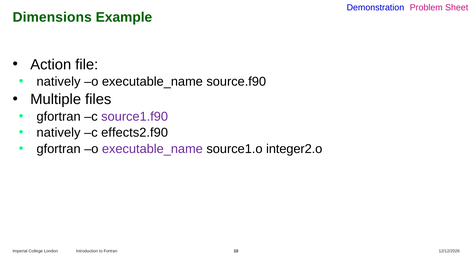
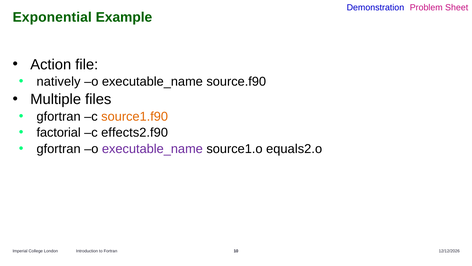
Dimensions: Dimensions -> Exponential (52, 17)
source1.f90 colour: purple -> orange (135, 116)
natively: natively -> factorial (59, 132)
integer2.o: integer2.o -> equals2.o (294, 149)
